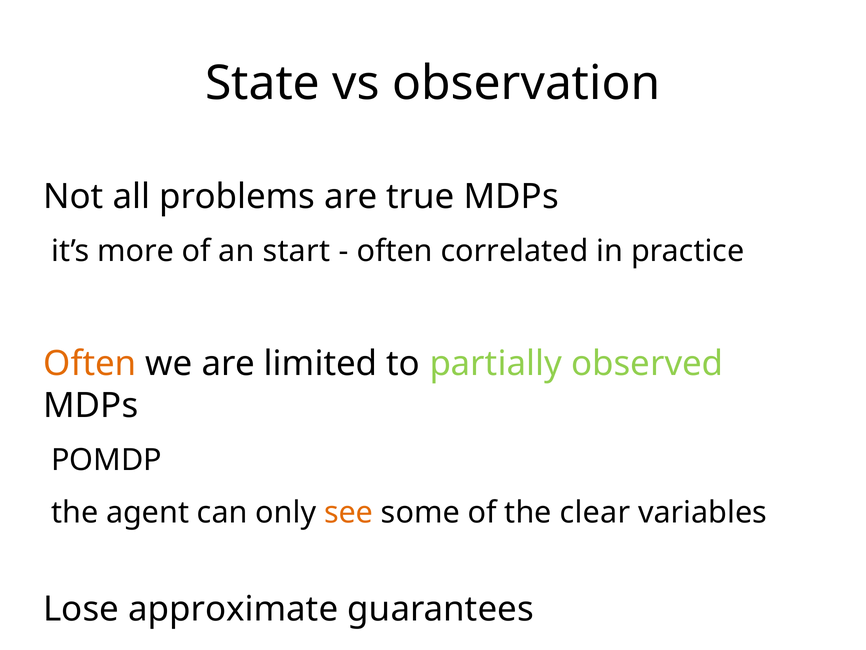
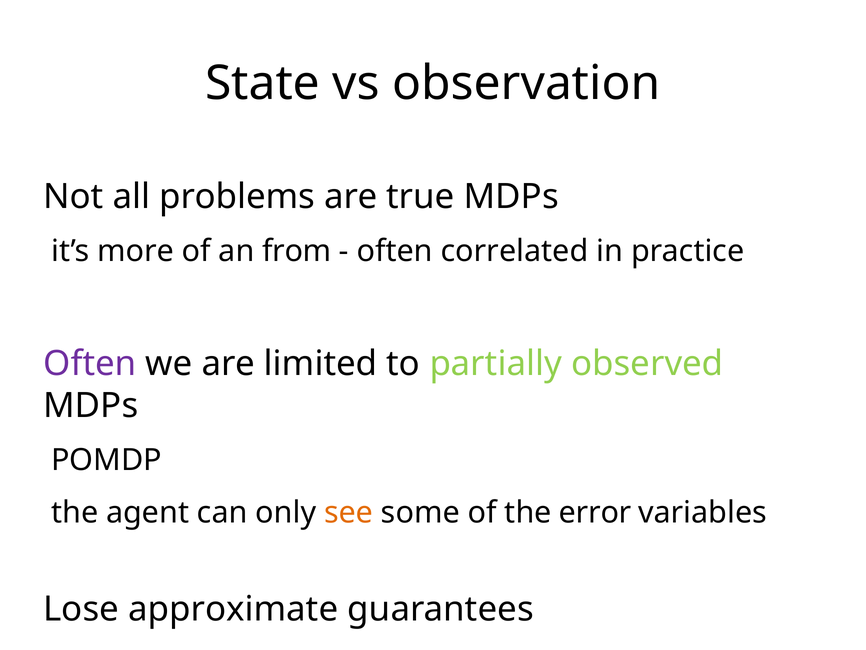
start: start -> from (297, 251)
Often colour: orange -> purple (90, 363)
clear: clear -> error (595, 512)
